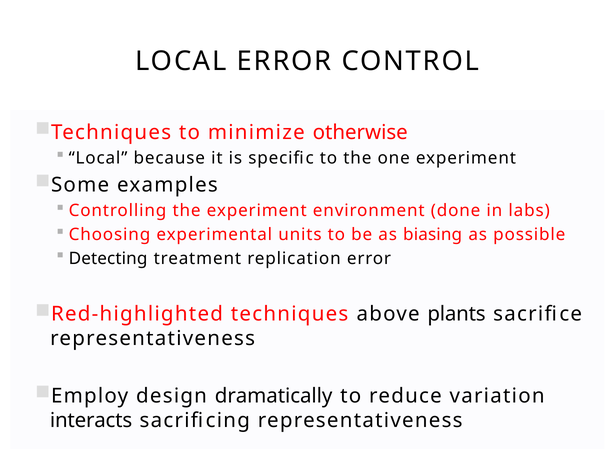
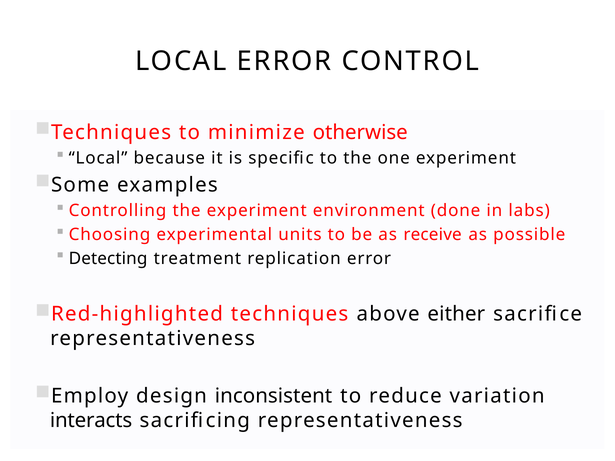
biasing: biasing -> receive (433, 235)
plants: plants -> either (456, 314)
dramatically: dramatically -> inconsistent (274, 396)
